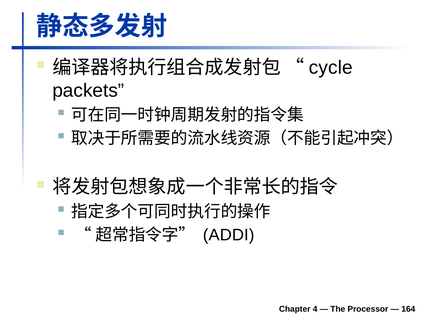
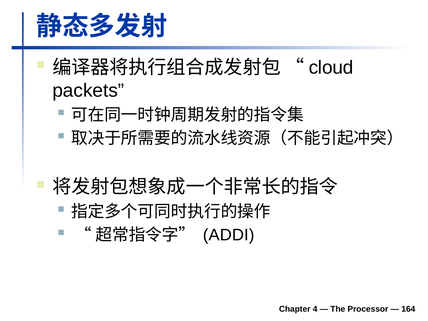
cycle: cycle -> cloud (331, 68)
